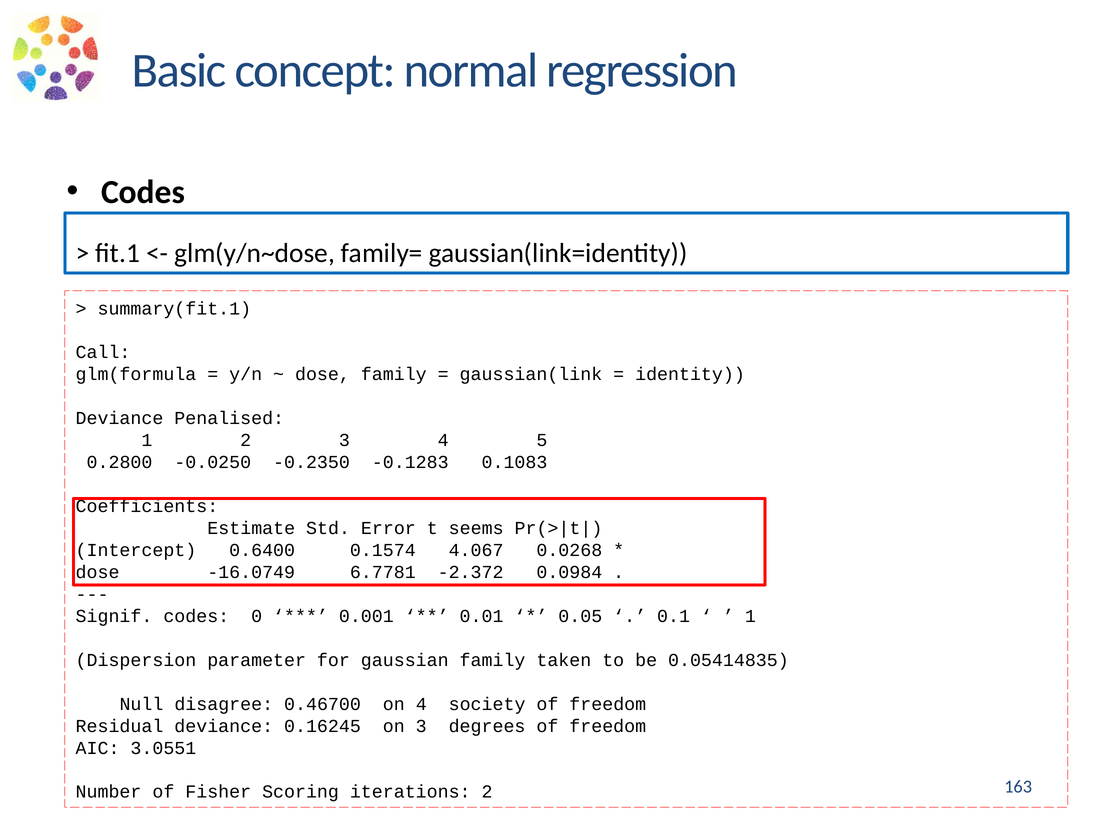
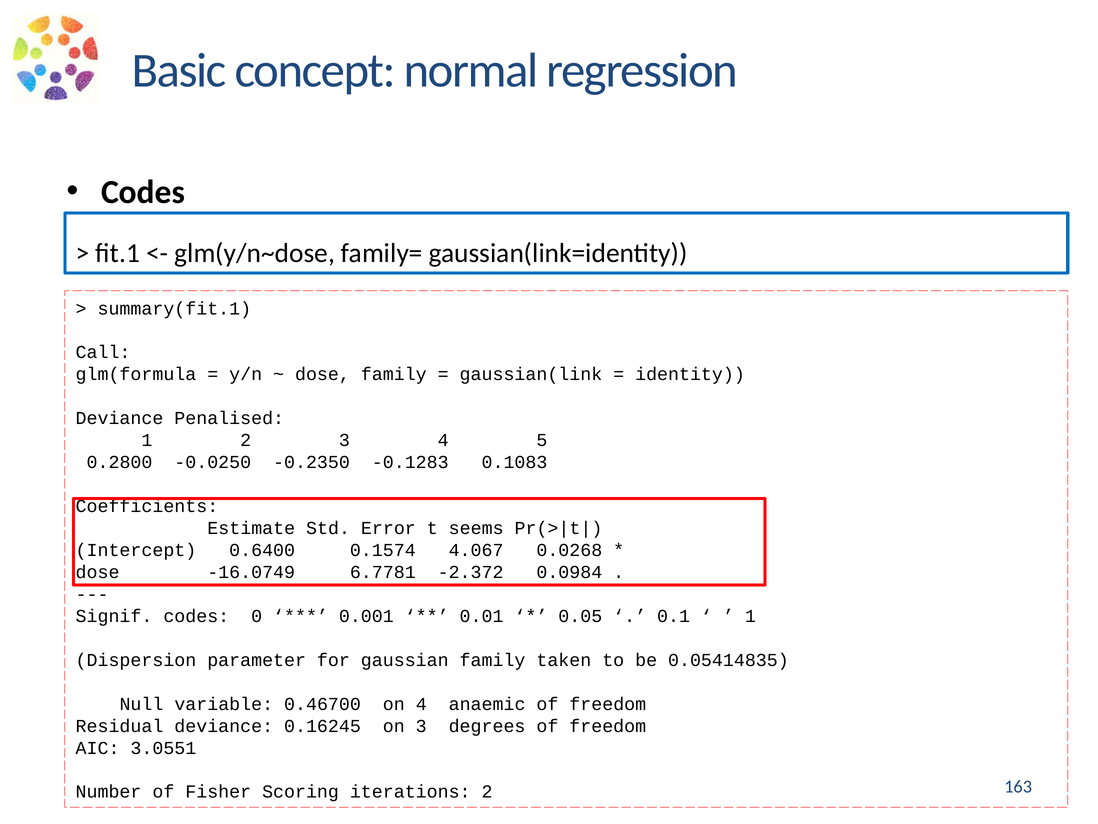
disagree: disagree -> variable (224, 704)
society: society -> anaemic (487, 704)
